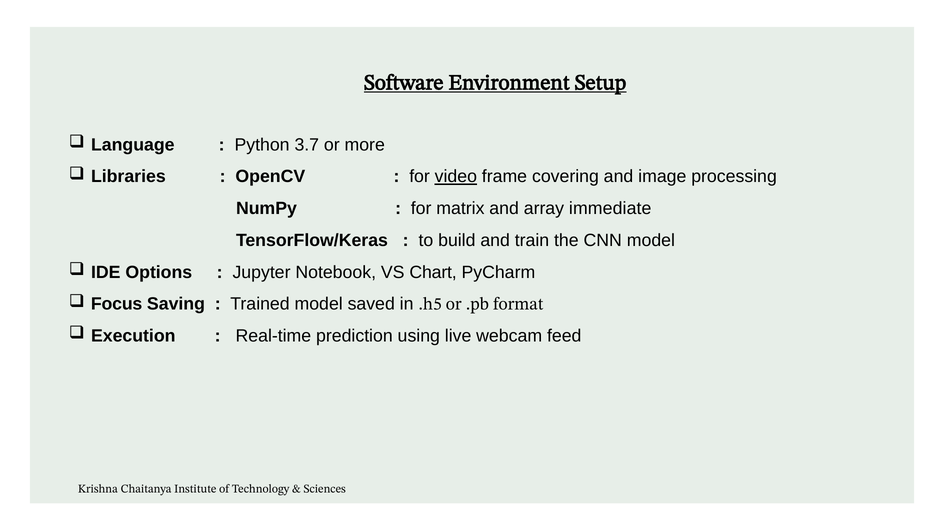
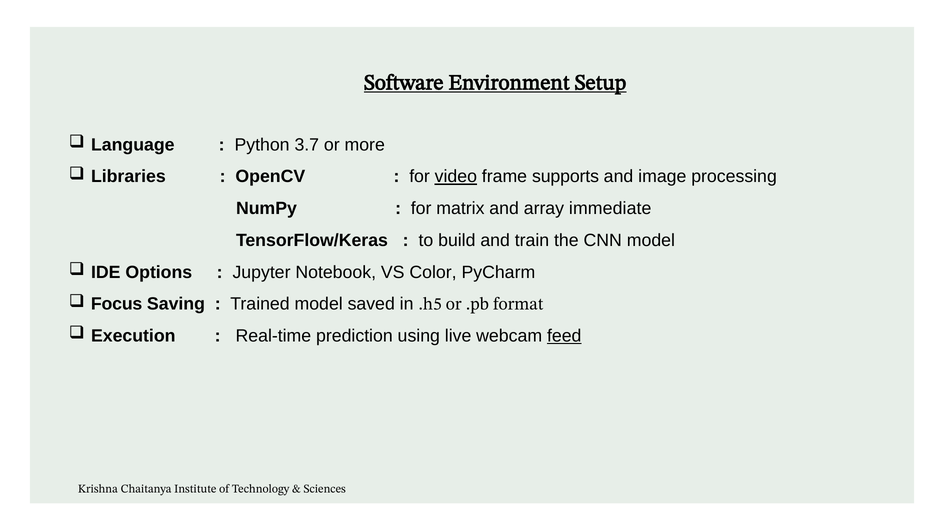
covering: covering -> supports (566, 177)
Chart: Chart -> Color (433, 272)
feed underline: none -> present (564, 336)
